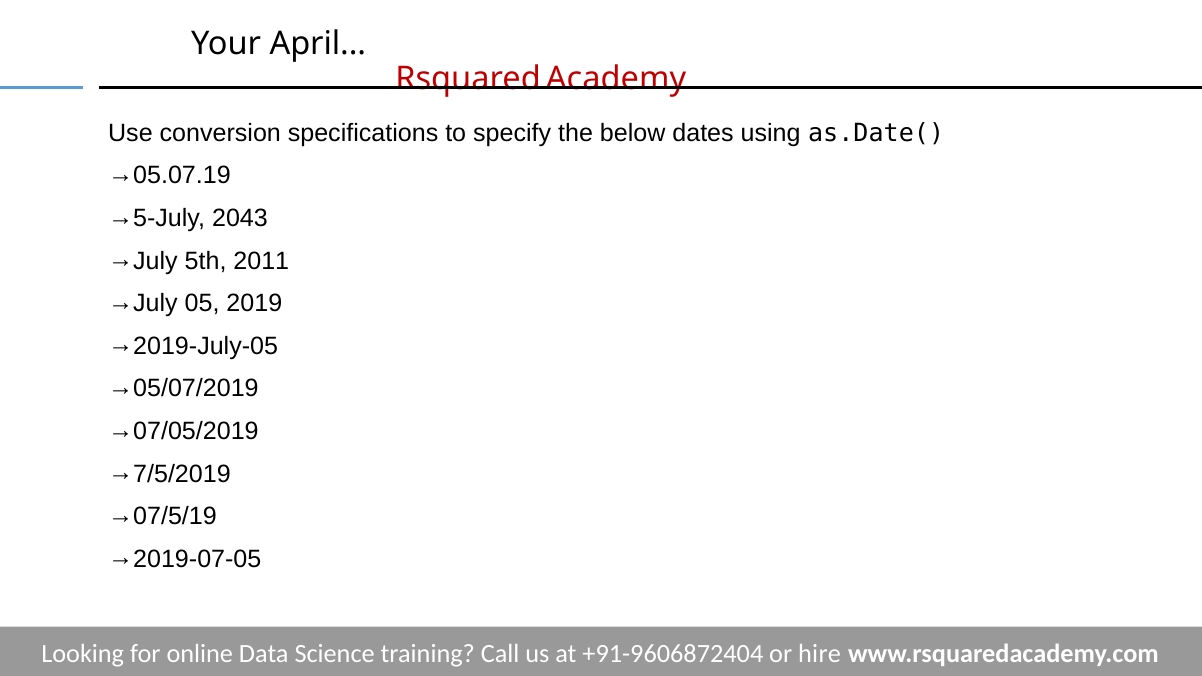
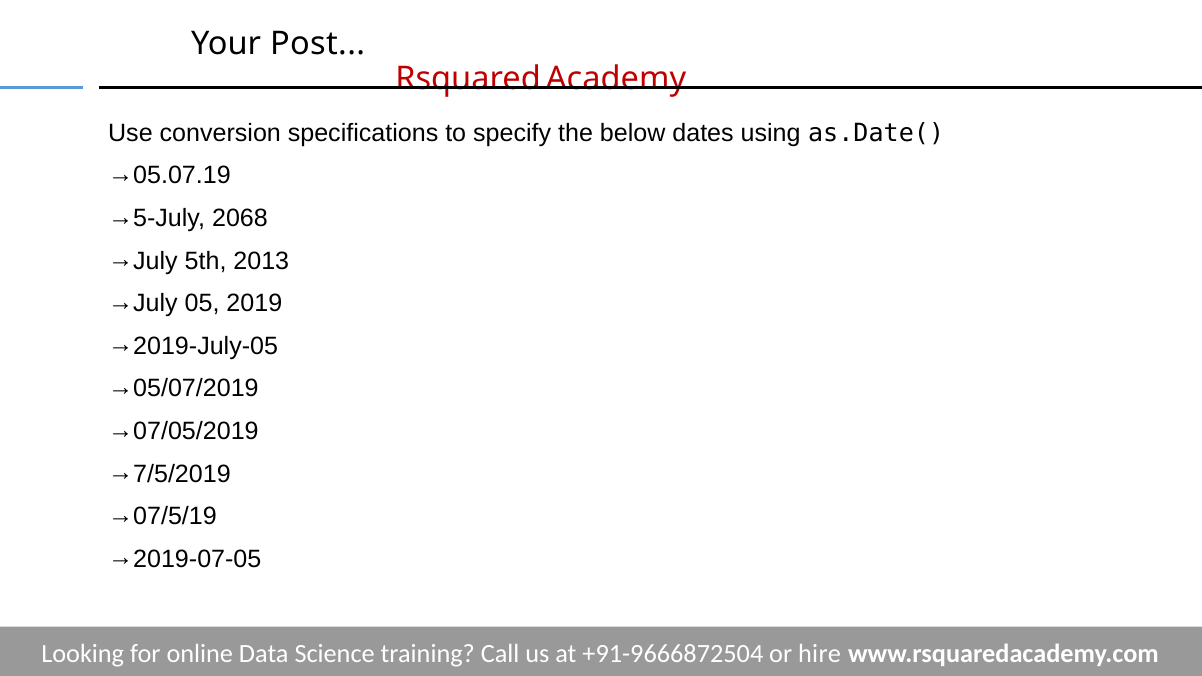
April: April -> Post (318, 44)
2043: 2043 -> 2068 (240, 218)
2011: 2011 -> 2013 (261, 261)
+91-9606872404: +91-9606872404 -> +91-9666872504 (673, 654)
